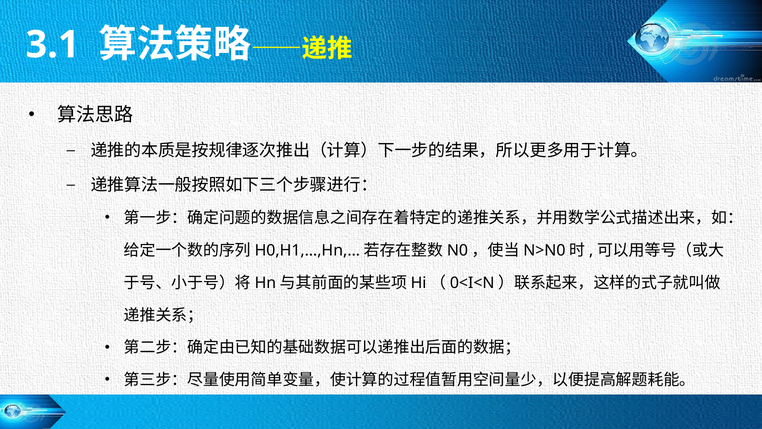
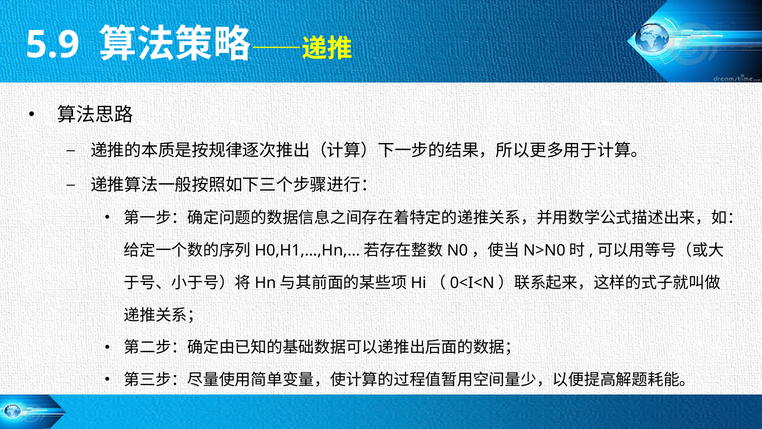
3.1: 3.1 -> 5.9 (53, 45)
